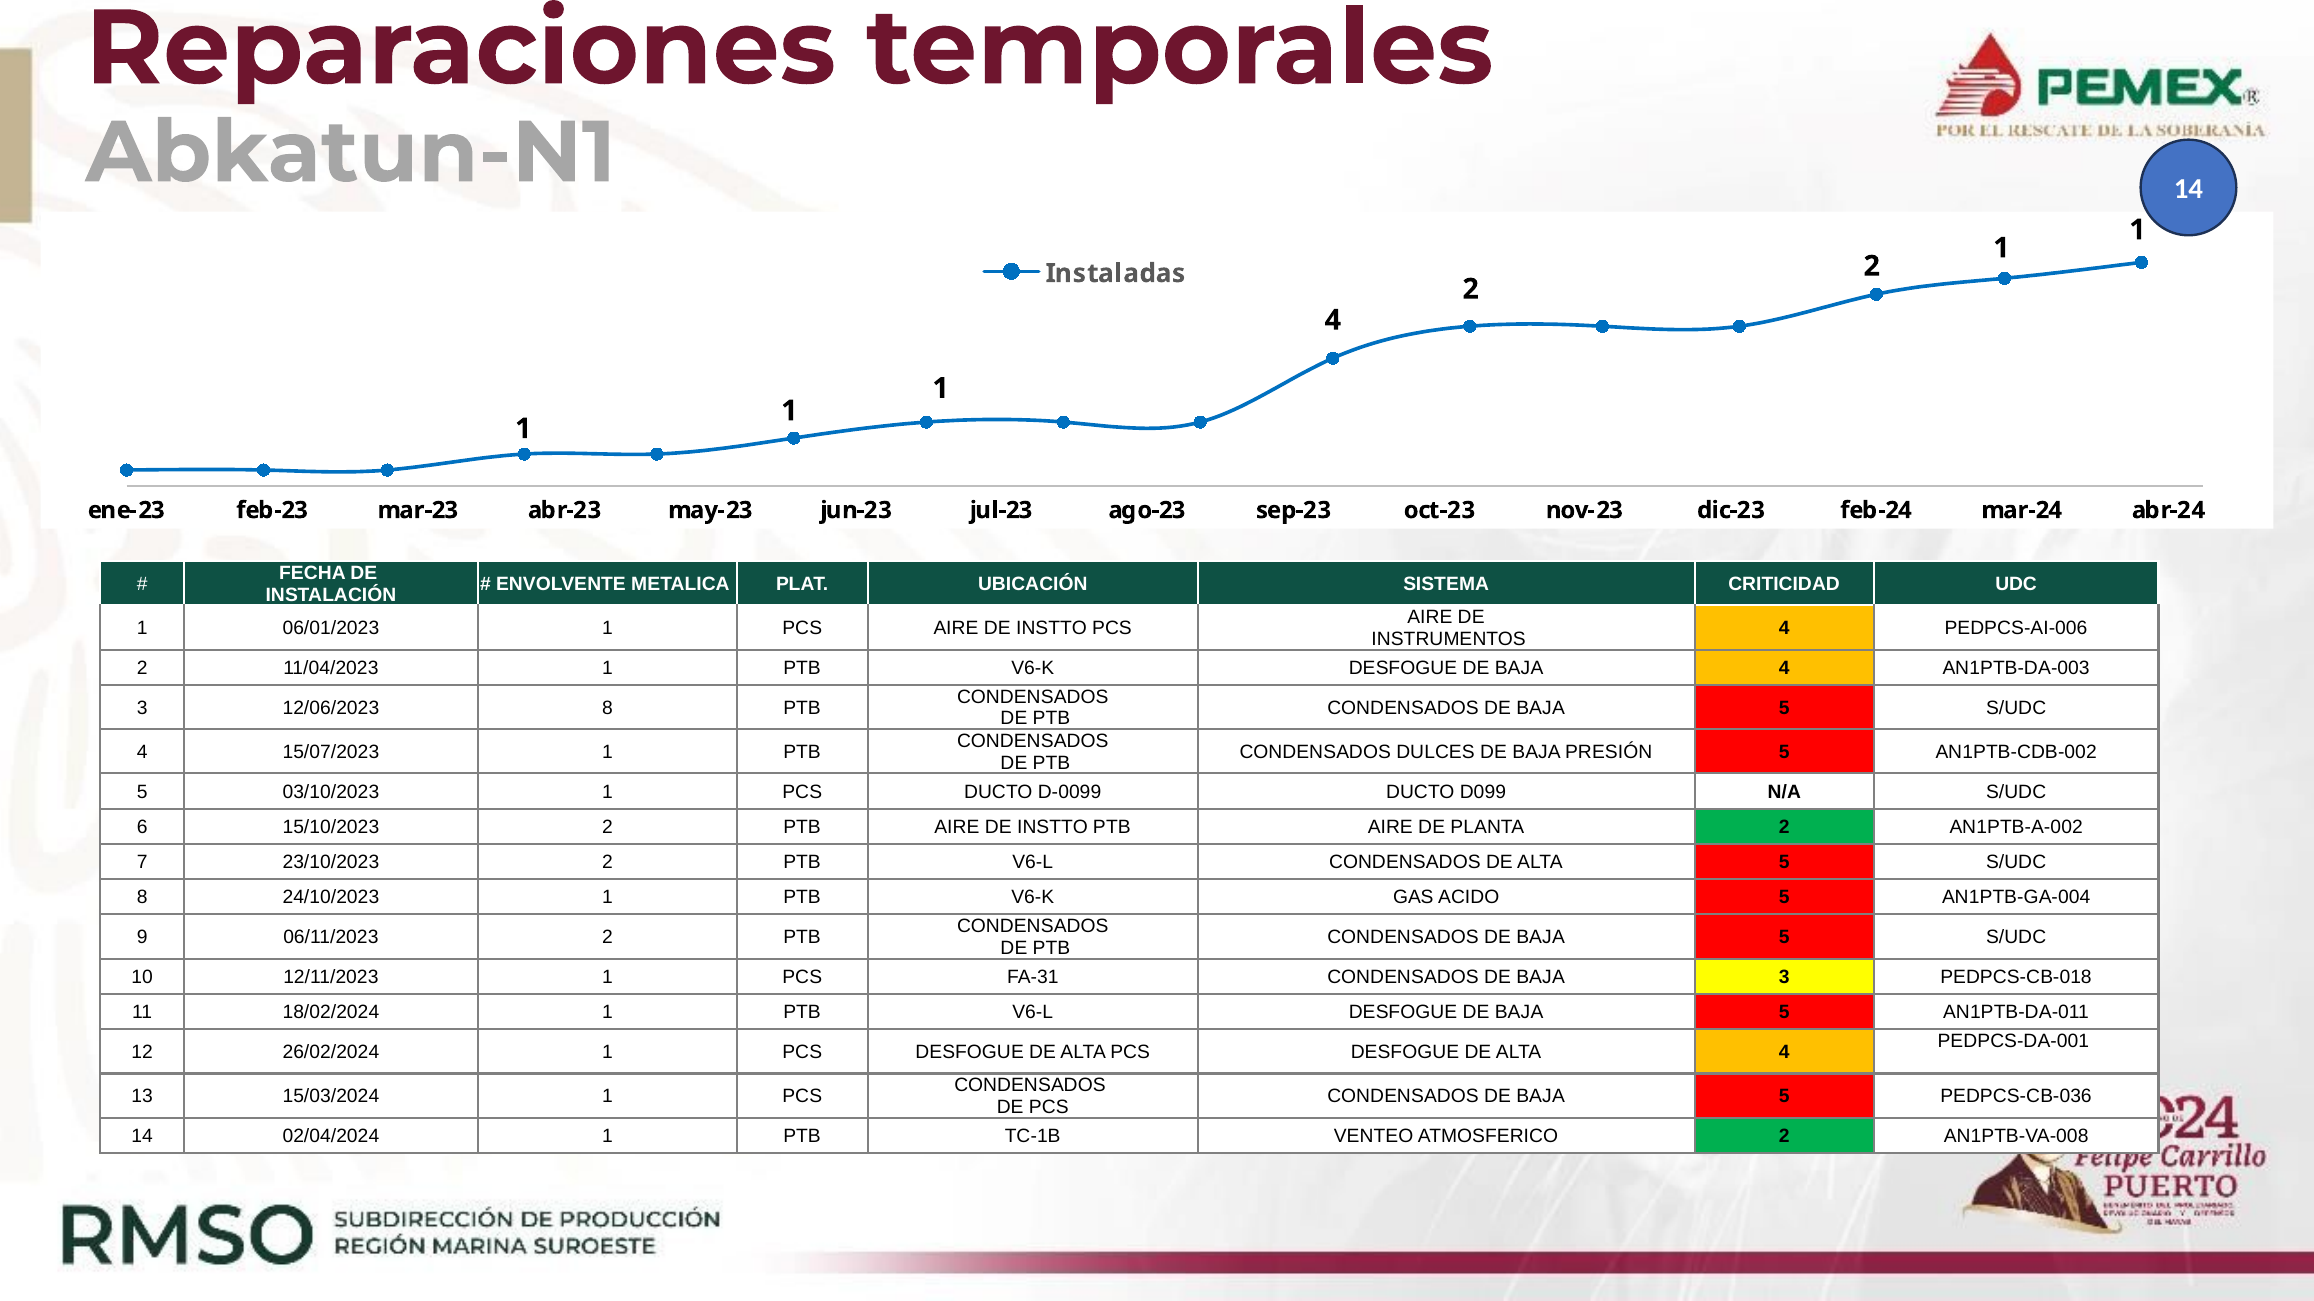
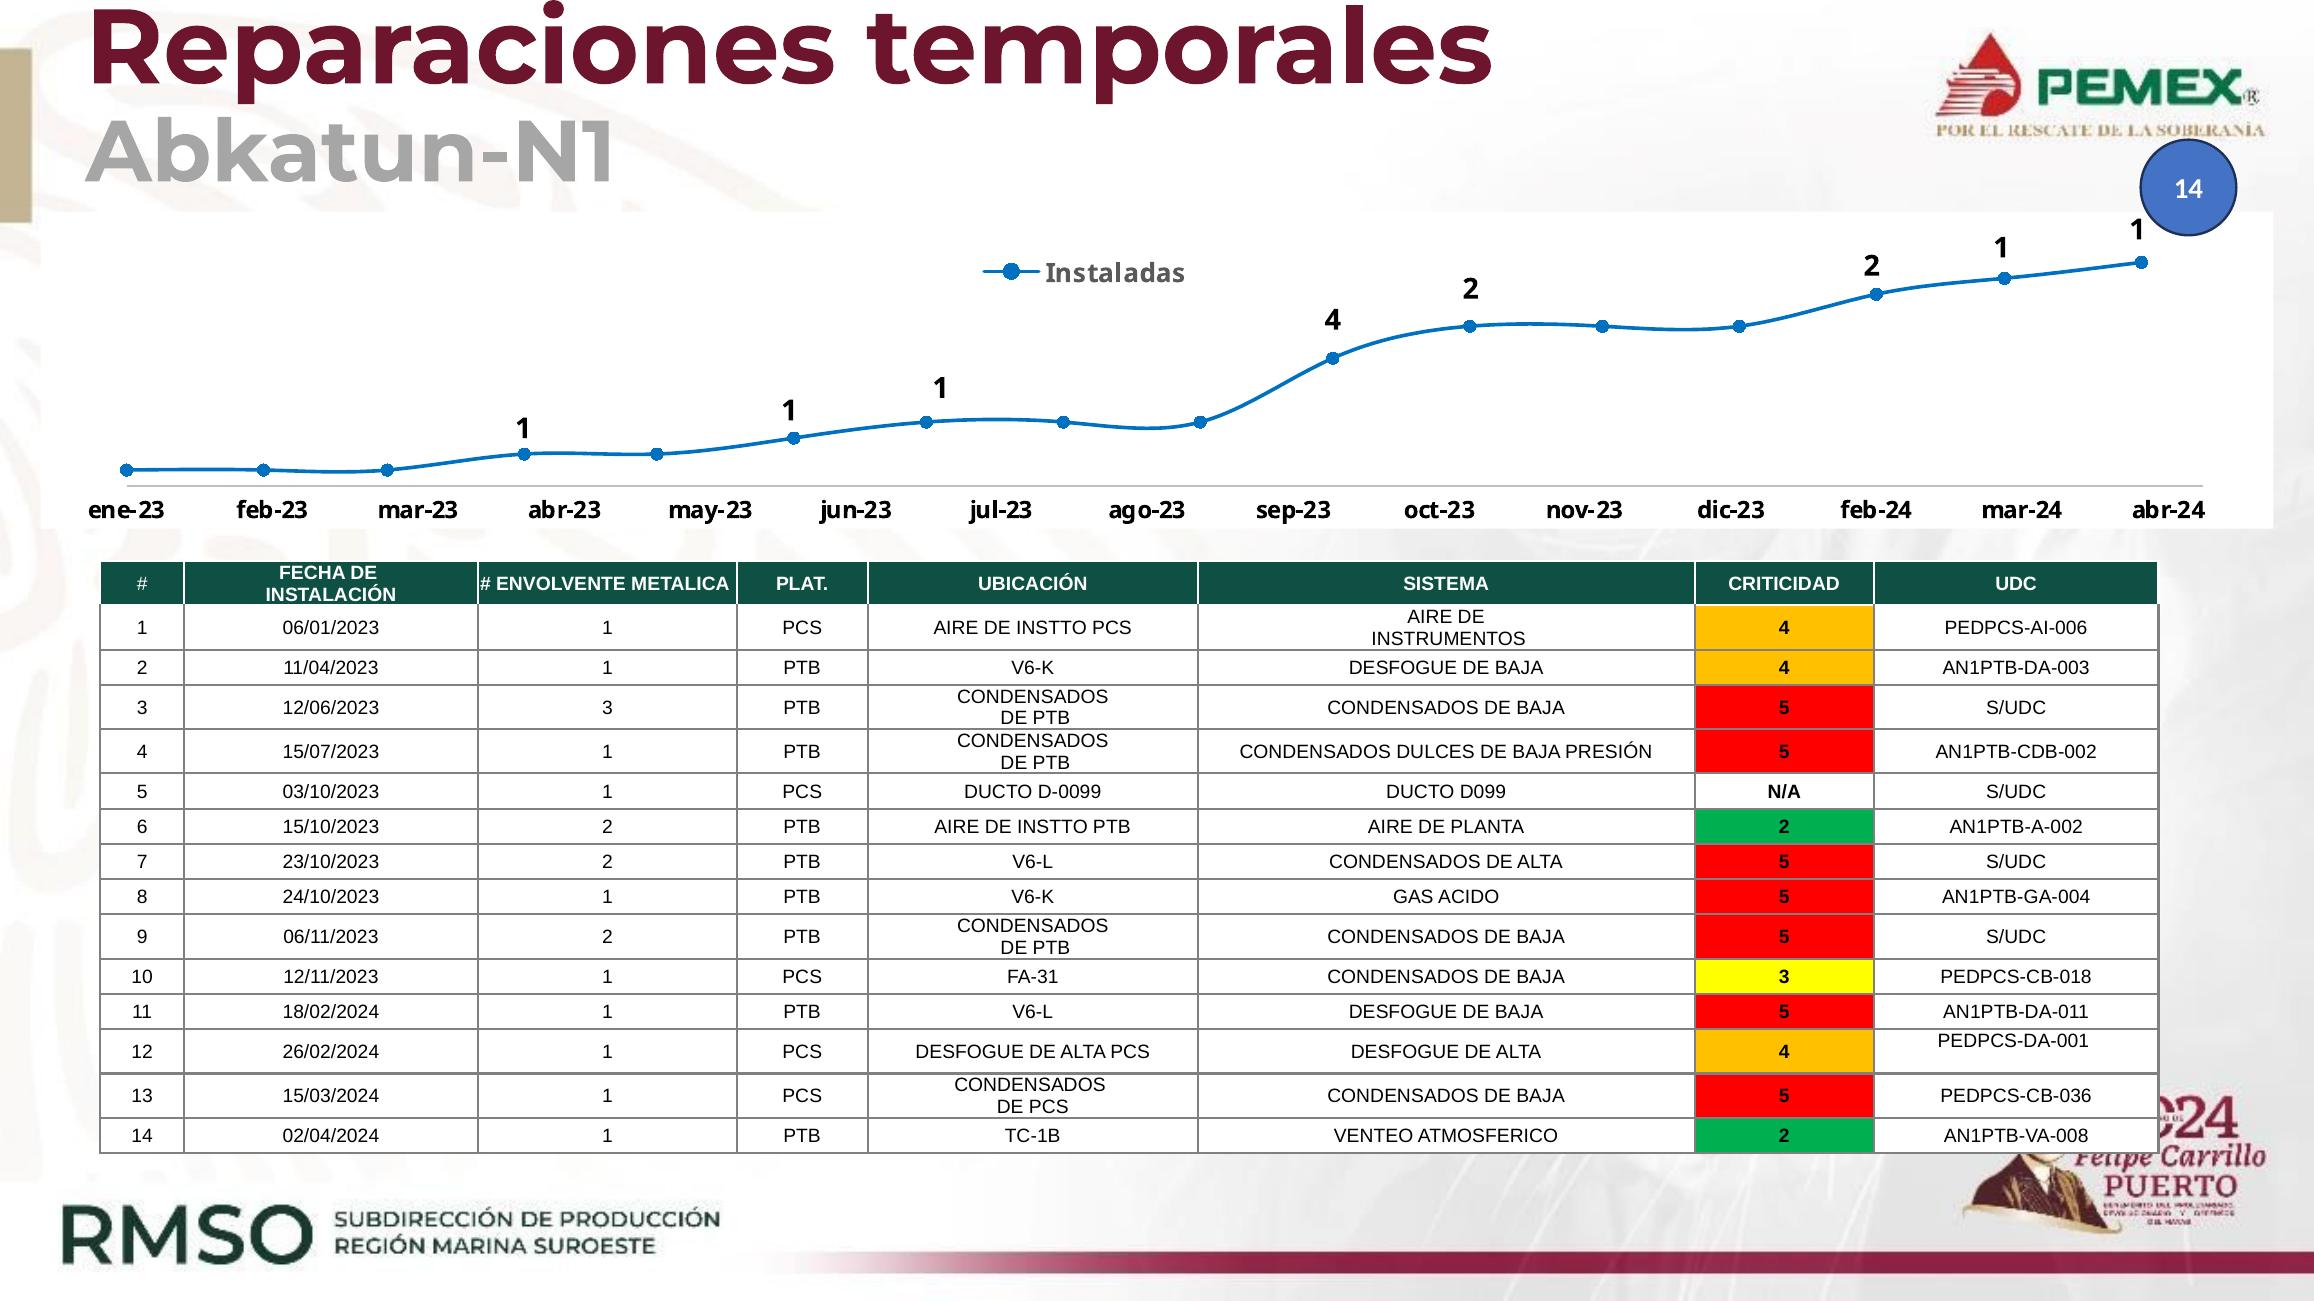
12/06/2023 8: 8 -> 3 (607, 708)
